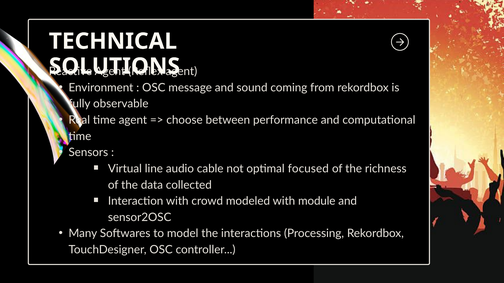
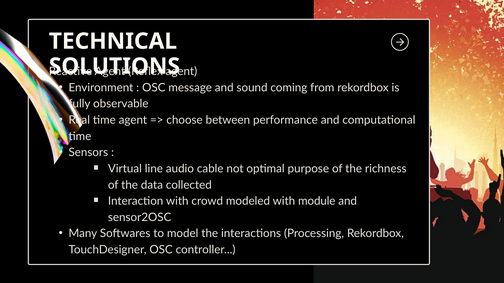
focused: focused -> purpose (308, 169)
